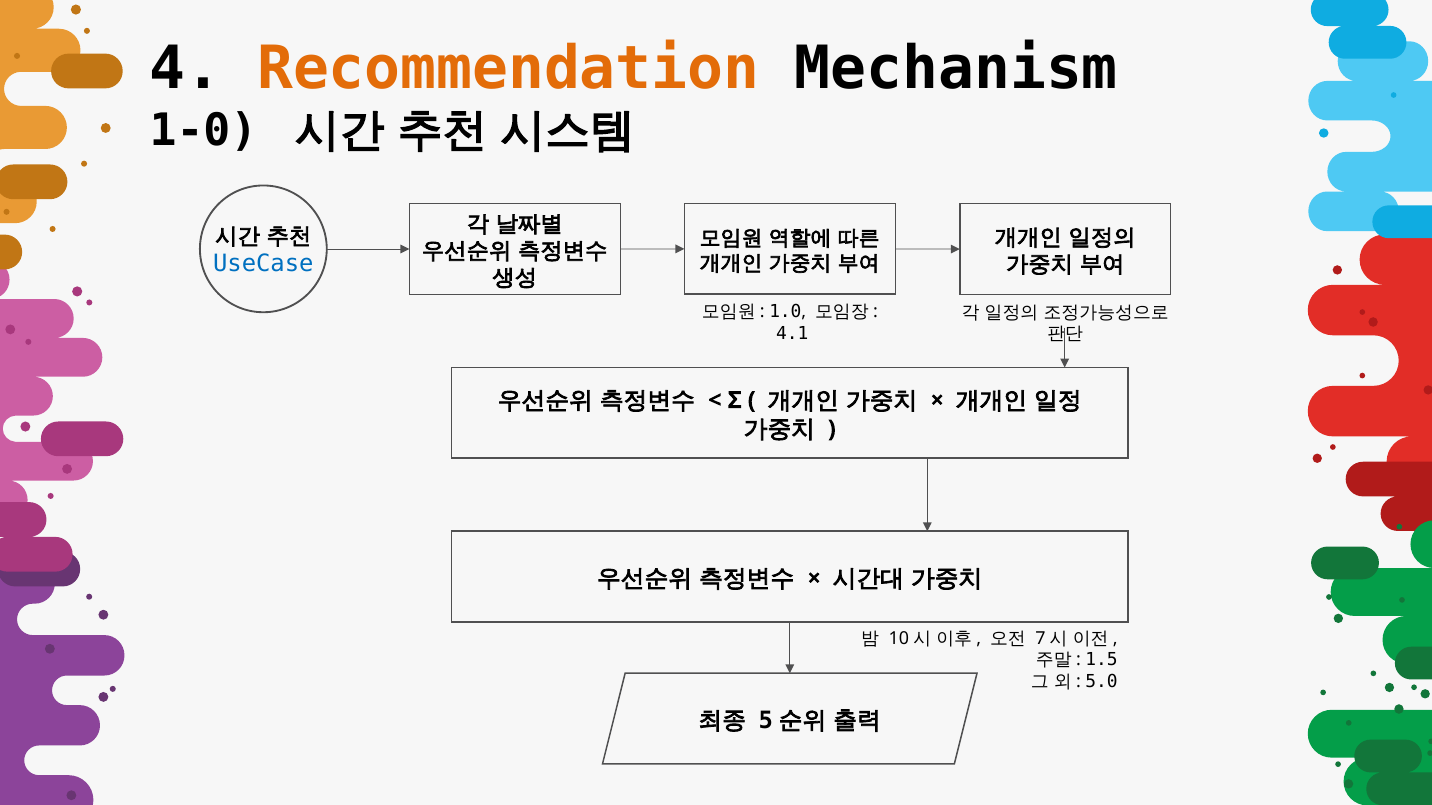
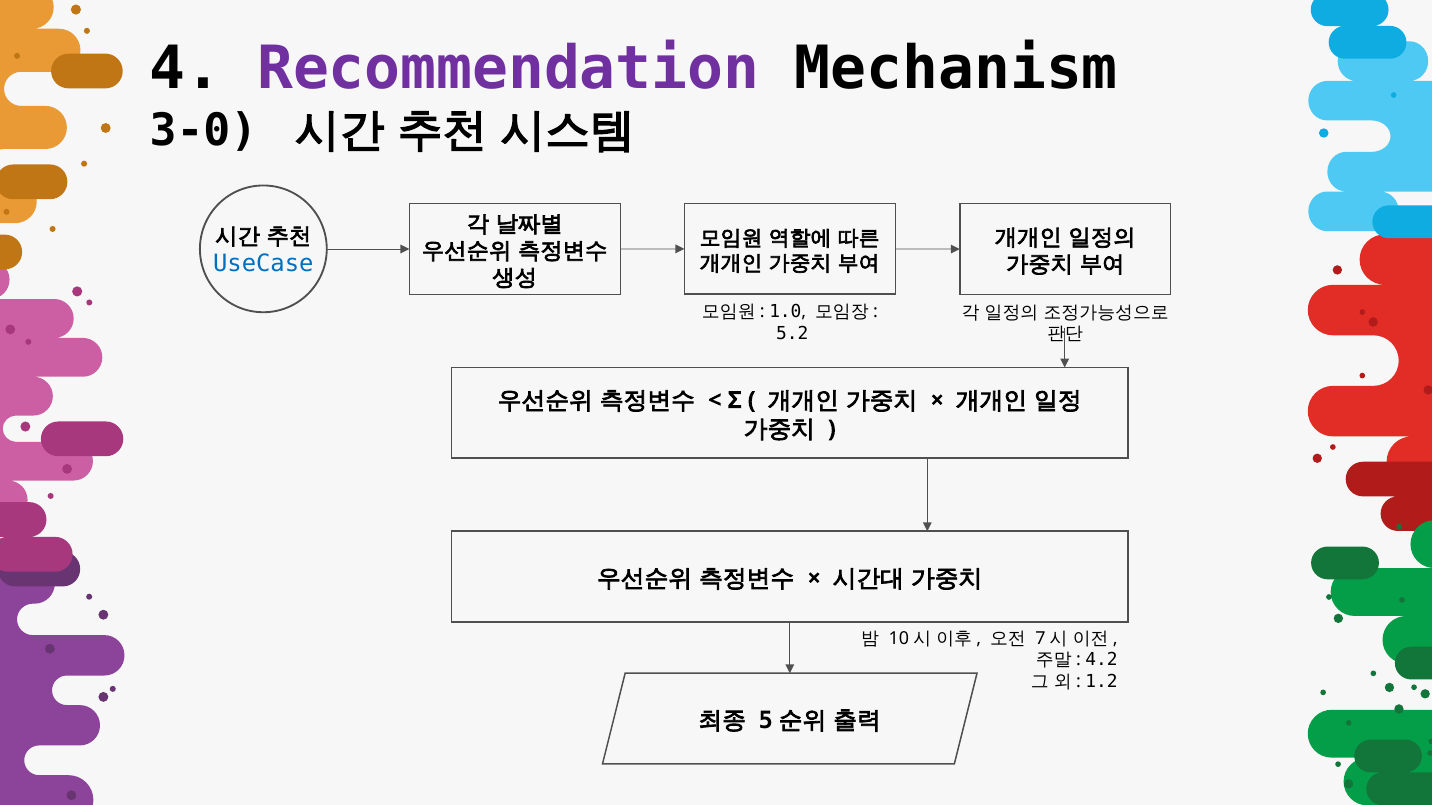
Recommendation colour: orange -> purple (508, 69)
1-0: 1-0 -> 3-0 (203, 130)
4.1: 4.1 -> 5.2 (792, 334)
1.5: 1.5 -> 4.2 (1101, 660)
5.0: 5.0 -> 1.2 (1101, 682)
